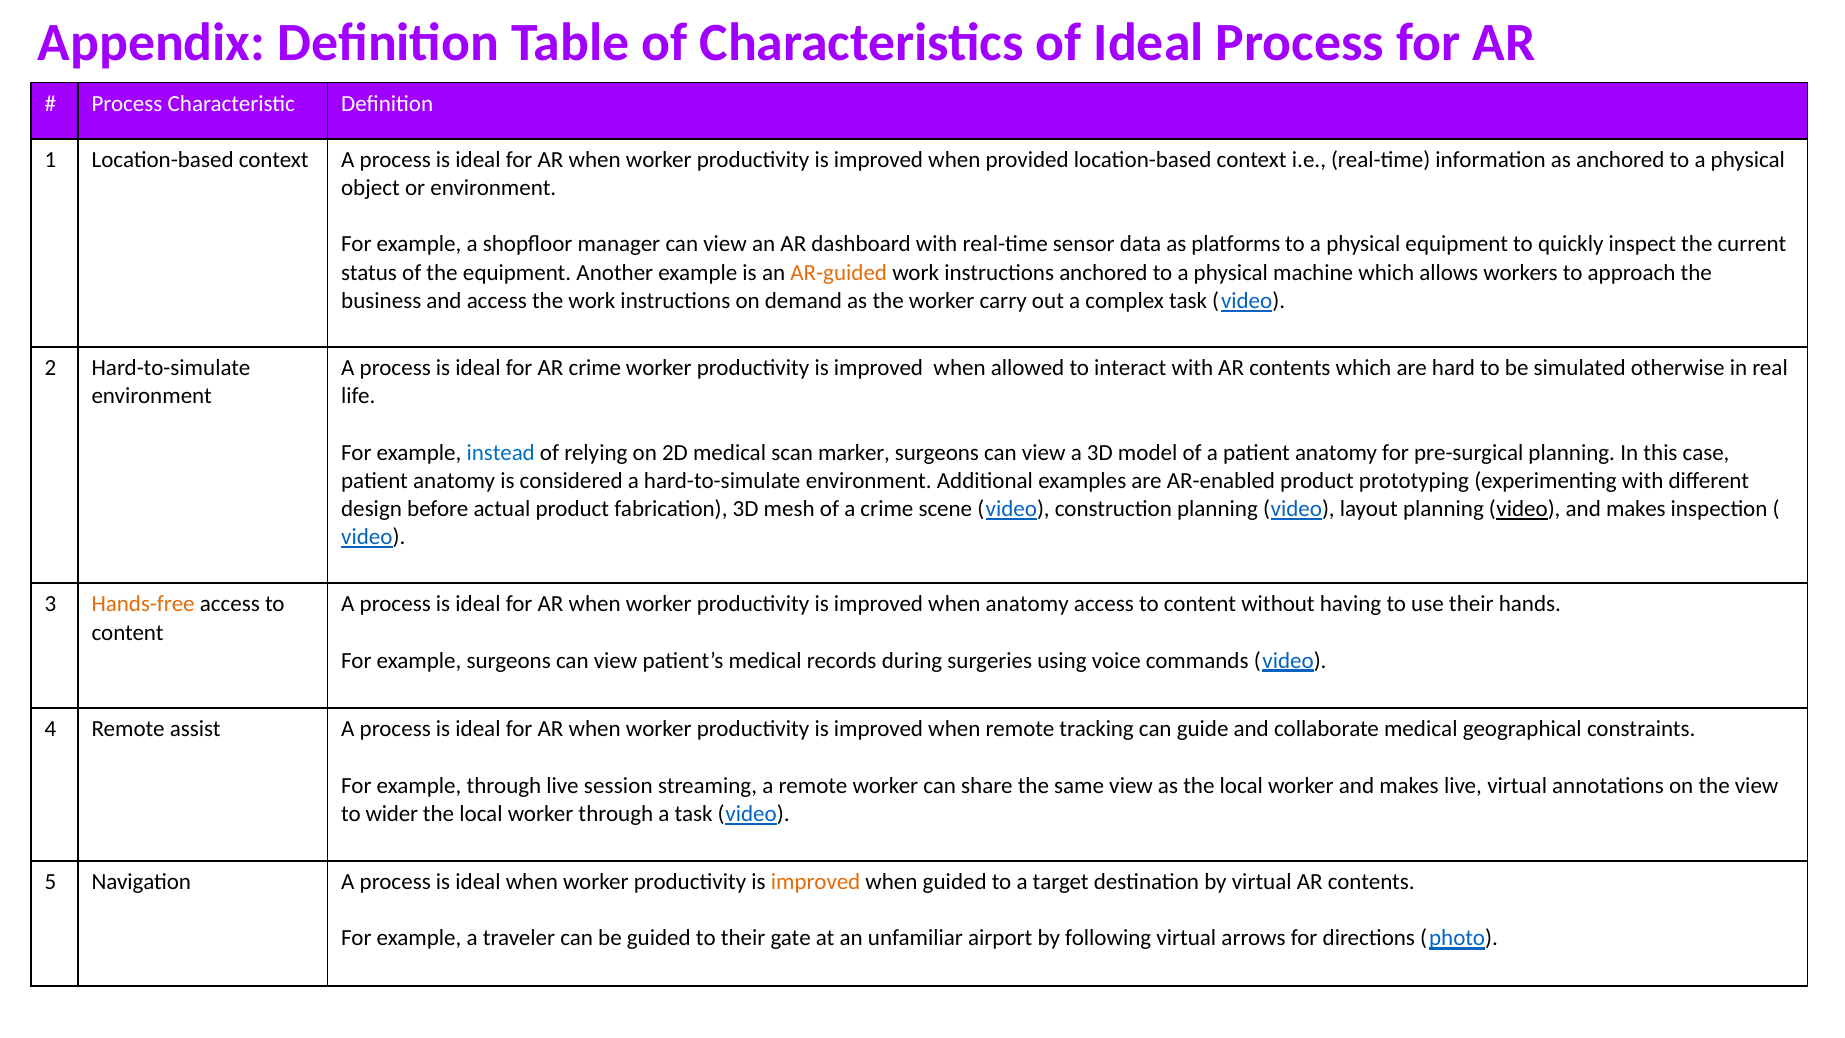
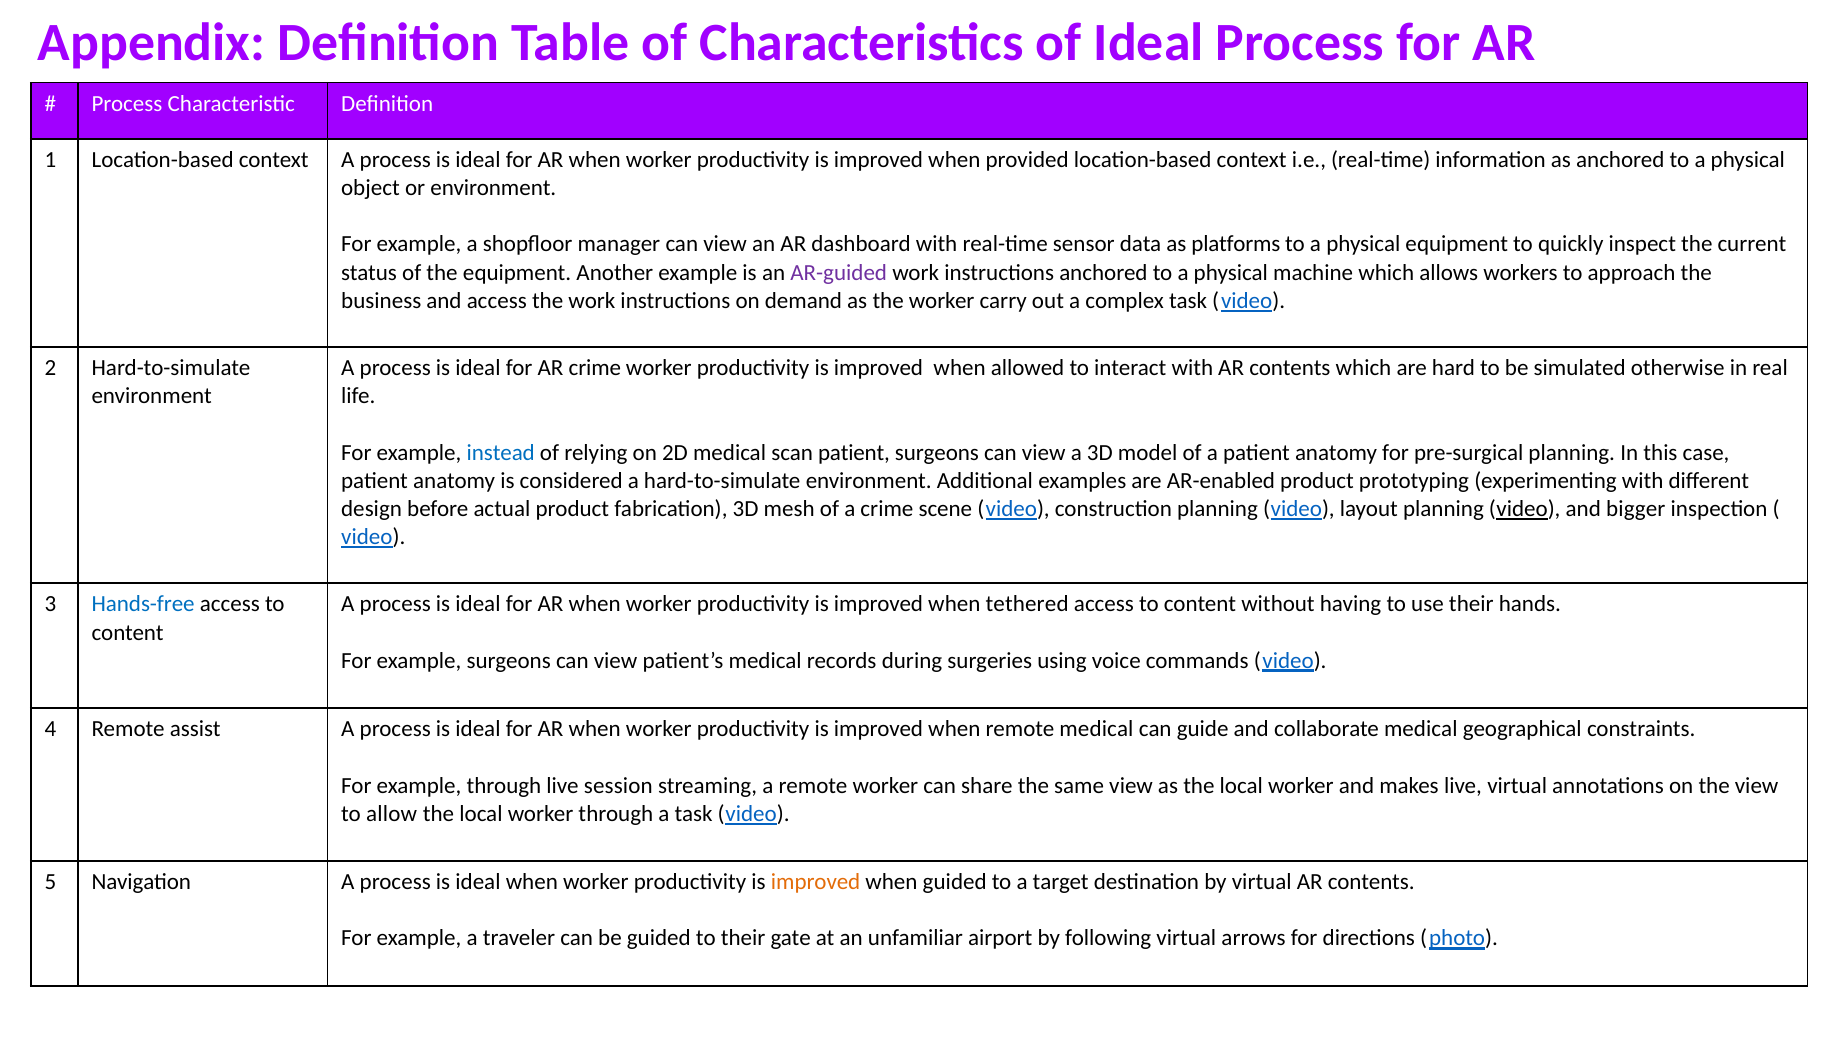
AR-guided colour: orange -> purple (839, 272)
scan marker: marker -> patient (854, 452)
video and makes: makes -> bigger (1636, 509)
Hands-free colour: orange -> blue (143, 604)
when anatomy: anatomy -> tethered (1027, 604)
remote tracking: tracking -> medical (1096, 729)
wider: wider -> allow (392, 814)
